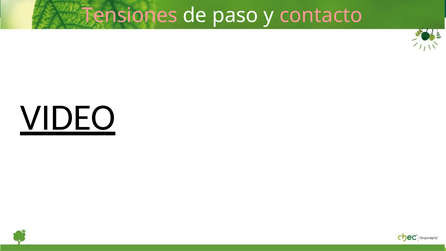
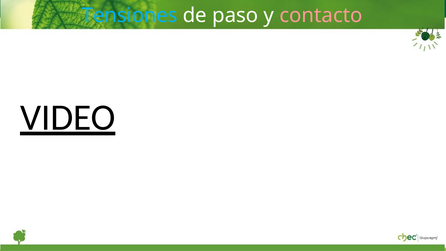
Tensiones colour: pink -> light blue (130, 15)
